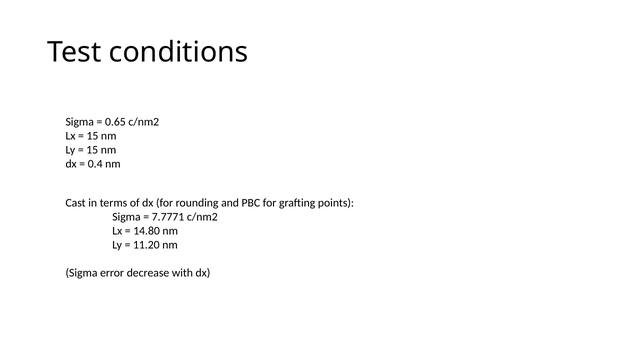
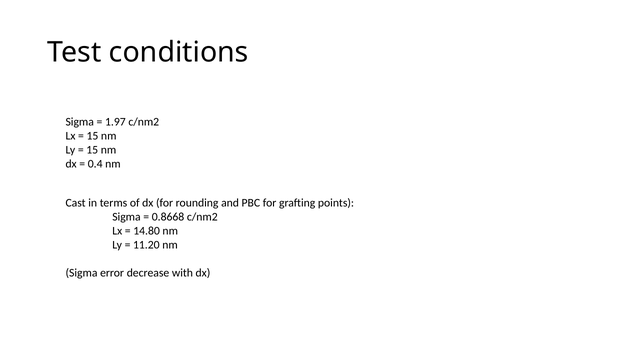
0.65: 0.65 -> 1.97 (115, 122)
7.7771: 7.7771 -> 0.8668 (168, 217)
